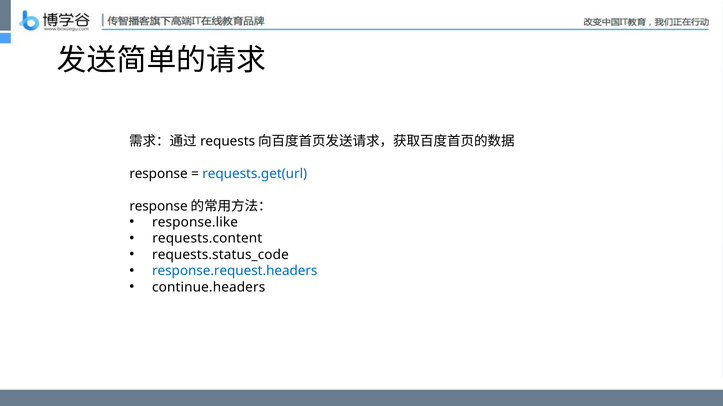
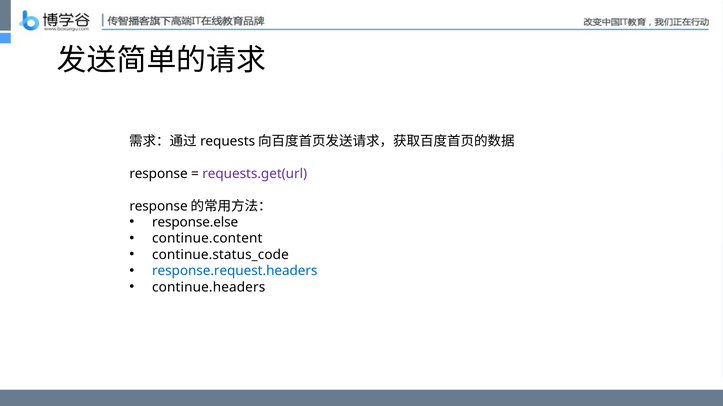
requests.get(url colour: blue -> purple (255, 174)
response.like: response.like -> response.else (195, 223)
requests.content: requests.content -> continue.content (207, 239)
requests.status_code: requests.status_code -> continue.status_code (220, 255)
